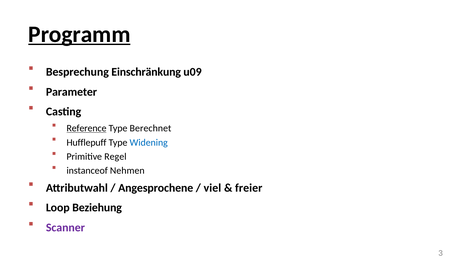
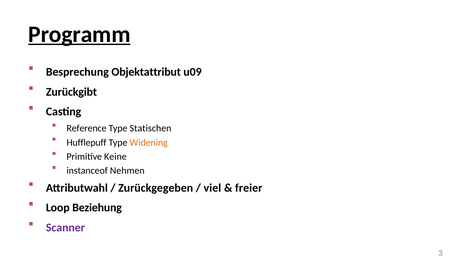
Einschränkung: Einschränkung -> Objektattribut (146, 72)
Parameter: Parameter -> Zurückgibt (71, 92)
Reference underline: present -> none (87, 128)
Berechnet: Berechnet -> Statischen (151, 128)
Widening colour: blue -> orange (149, 142)
Regel: Regel -> Keine (115, 157)
Angesprochene: Angesprochene -> Zurückgegeben (156, 188)
